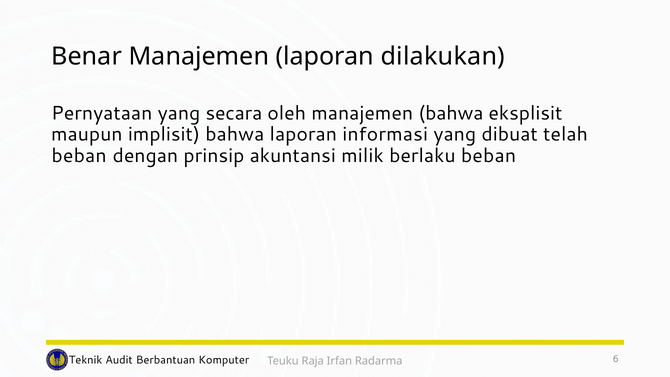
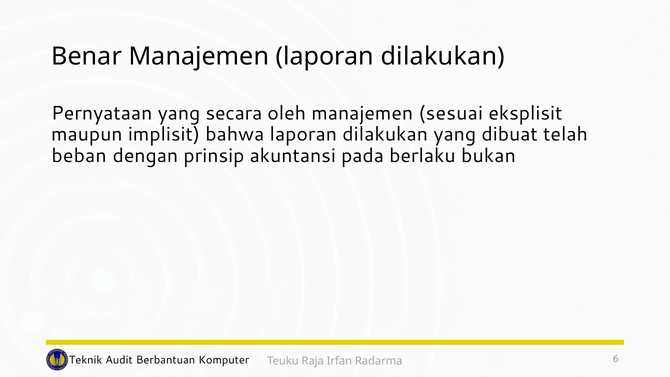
manajemen bahwa: bahwa -> sesuai (451, 113)
bahwa laporan informasi: informasi -> dilakukan (385, 134)
milik: milik -> pada (363, 155)
berlaku beban: beban -> bukan (489, 155)
